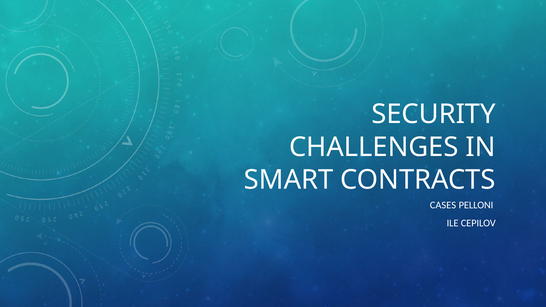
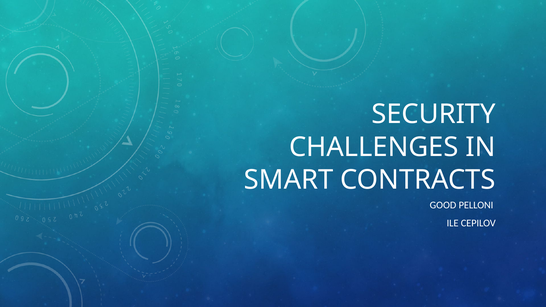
CASES: CASES -> GOOD (443, 205)
